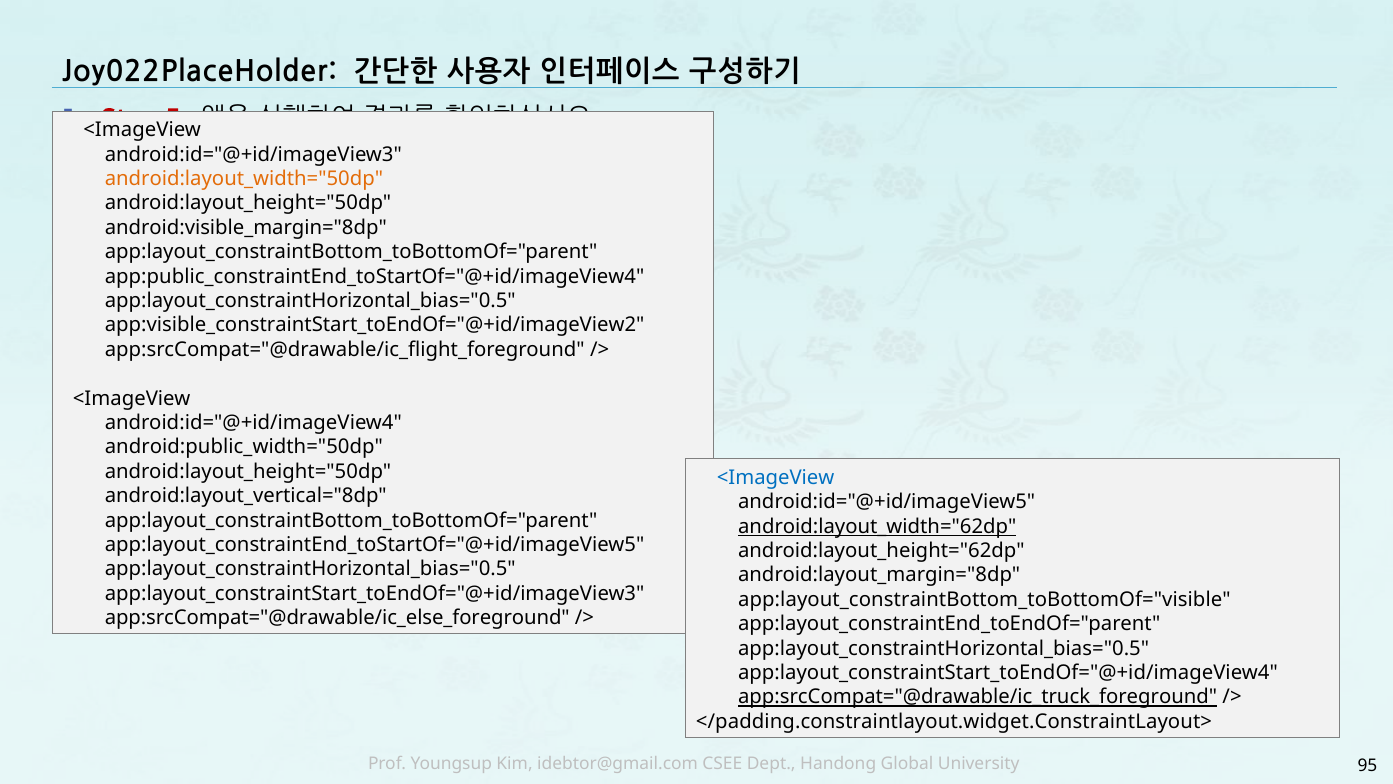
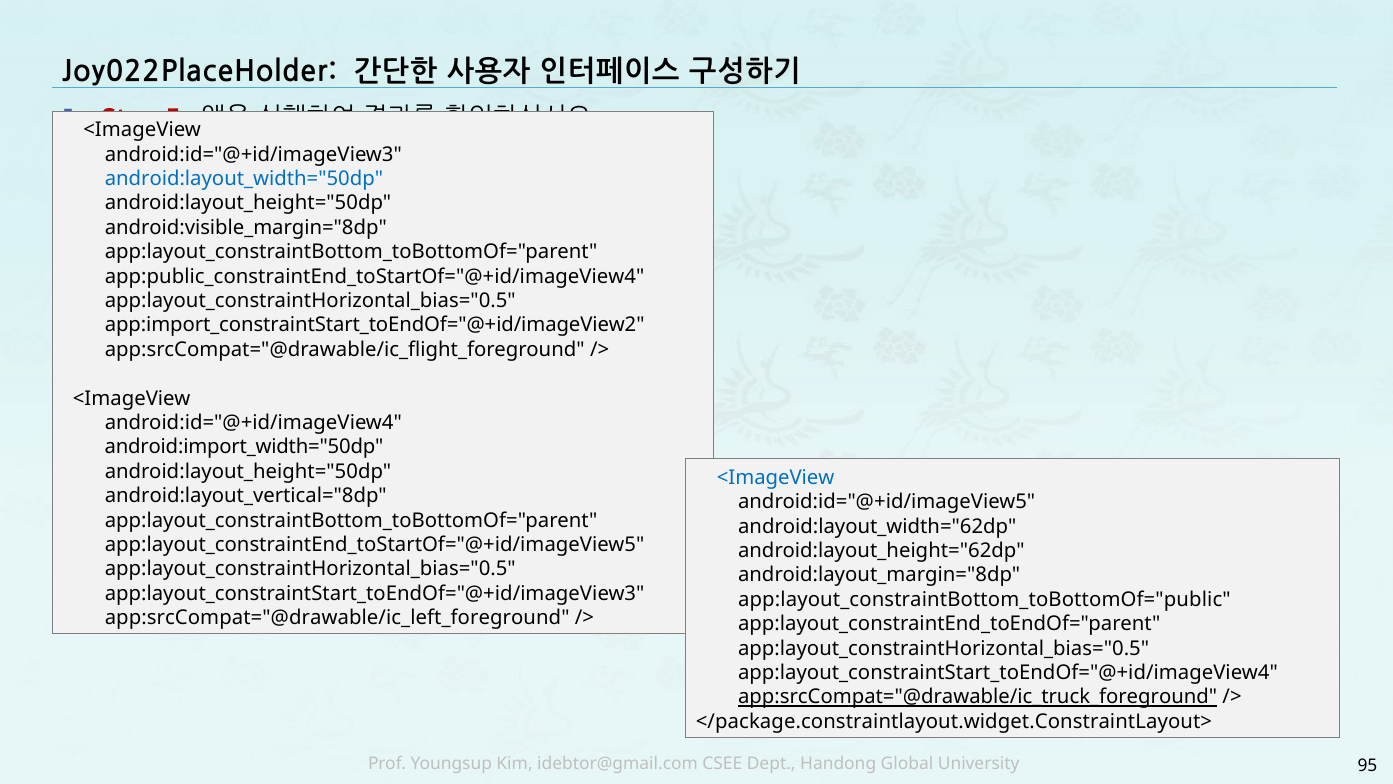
android:layout_width="50dp colour: orange -> blue (244, 179)
app:visible_constraintStart_toEndOf="@+id/imageView2: app:visible_constraintStart_toEndOf="@+id/imageView2 -> app:import_constraintStart_toEndOf="@+id/imageView2 (375, 325)
android:public_width="50dp: android:public_width="50dp -> android:import_width="50dp (244, 447)
android:layout_width="62dp underline: present -> none (877, 526)
app:layout_constraintBottom_toBottomOf="visible: app:layout_constraintBottom_toBottomOf="visible -> app:layout_constraintBottom_toBottomOf="public (984, 599)
app:srcCompat="@drawable/ic_else_foreground: app:srcCompat="@drawable/ic_else_foreground -> app:srcCompat="@drawable/ic_left_foreground (337, 618)
</padding.constraintlayout.widget.ConstraintLayout>: </padding.constraintlayout.widget.ConstraintLayout> -> </package.constraintlayout.widget.ConstraintLayout> (954, 721)
